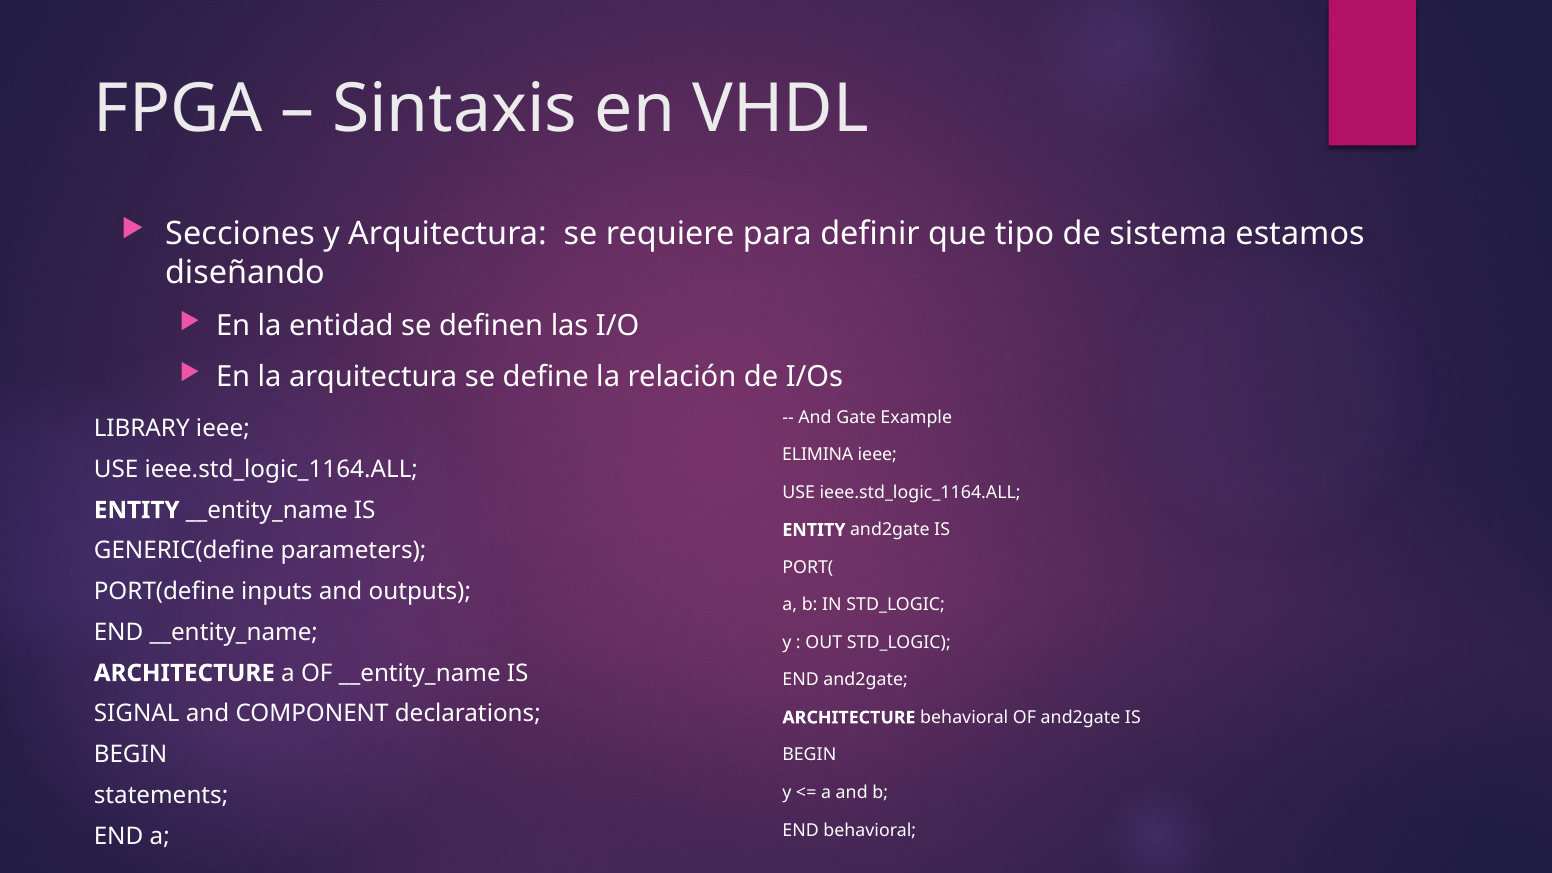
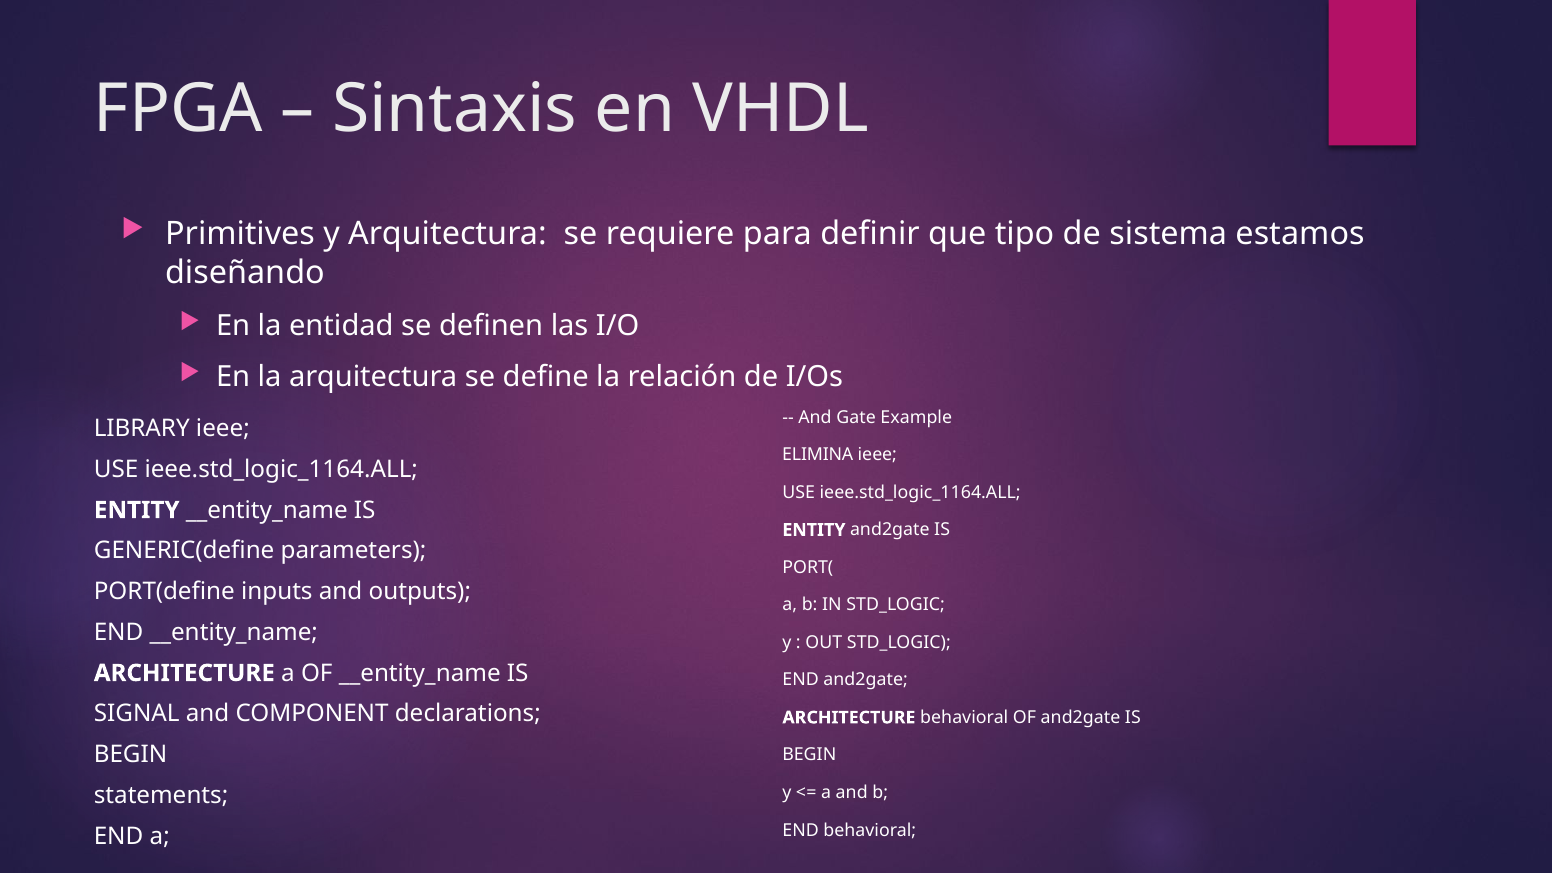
Secciones: Secciones -> Primitives (240, 234)
